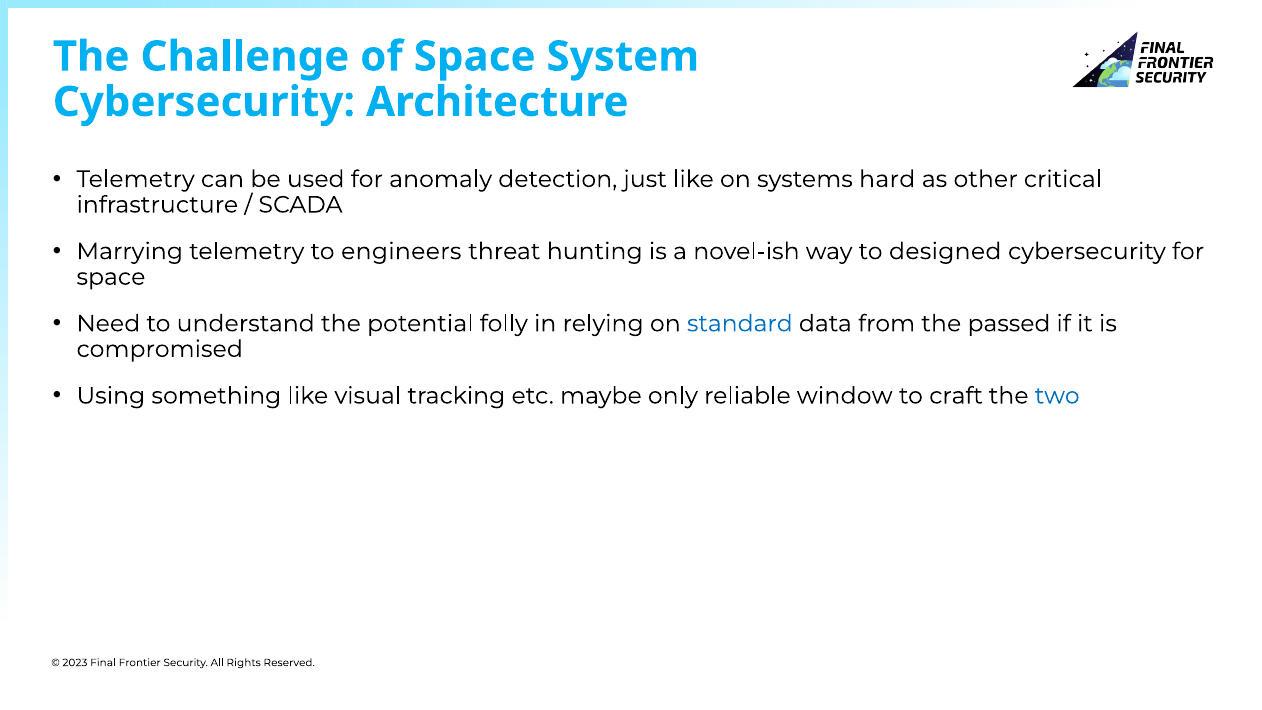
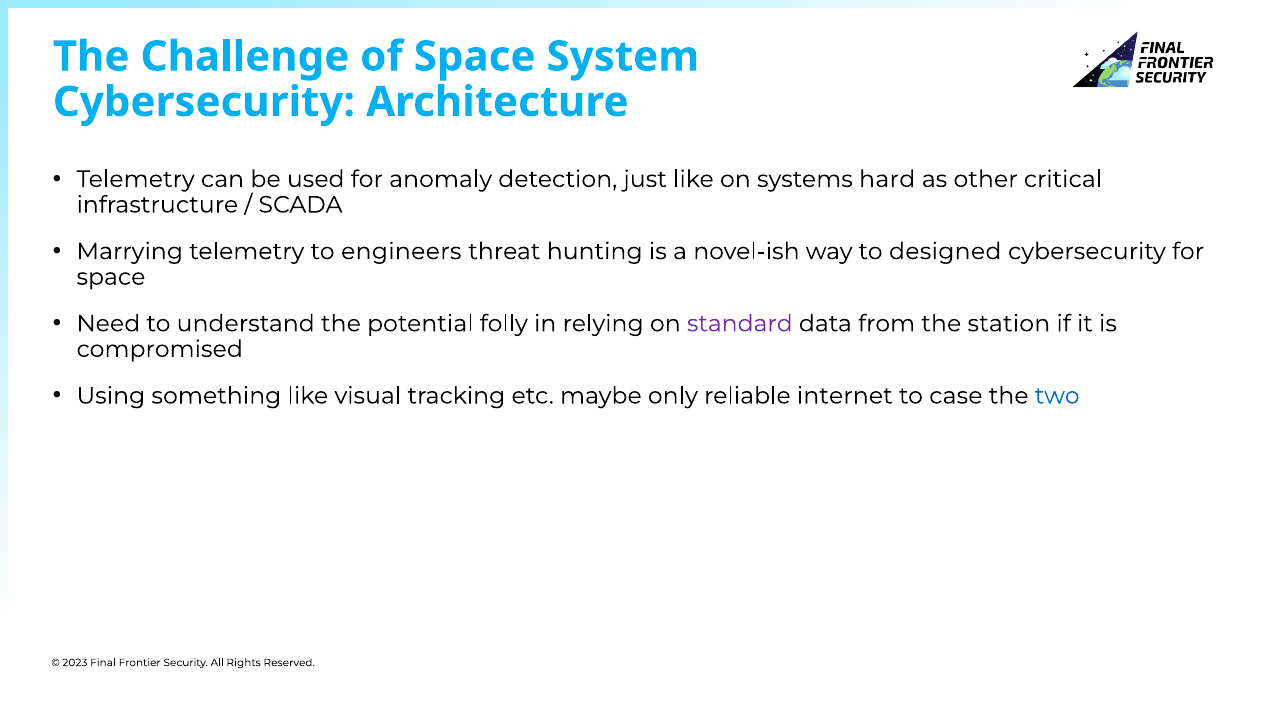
standard colour: blue -> purple (740, 324)
passed: passed -> station (1009, 324)
window: window -> internet (845, 396)
craft: craft -> case (956, 396)
